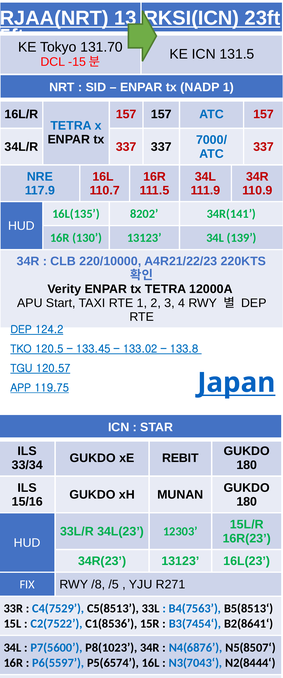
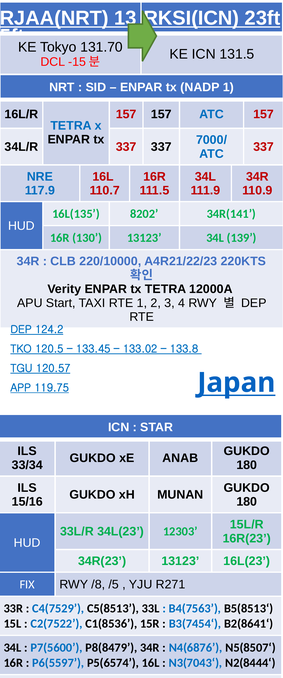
REBIT: REBIT -> ANAB (180, 457)
P8(1023: P8(1023 -> P8(8479 (111, 647)
